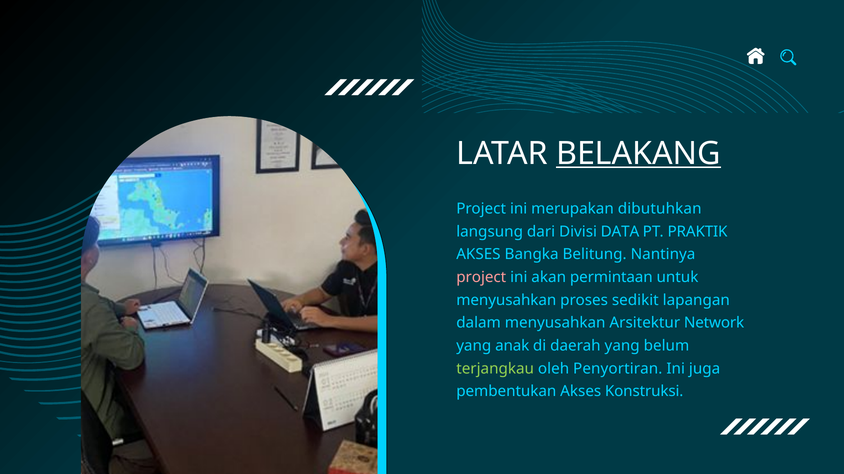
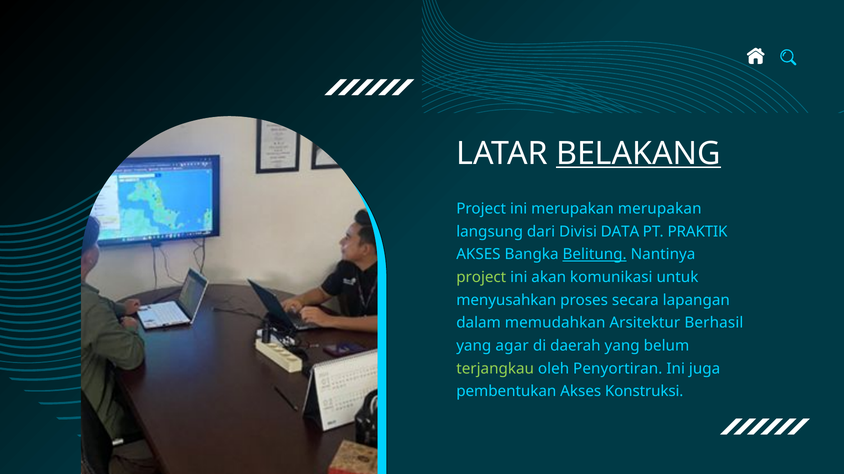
merupakan dibutuhkan: dibutuhkan -> merupakan (660, 209)
Belitung underline: none -> present (595, 255)
project colour: pink -> light green (481, 278)
permintaan: permintaan -> komunikasi (611, 278)
sedikit: sedikit -> secara (635, 301)
dalam menyusahkan: menyusahkan -> memudahkan (555, 323)
Network: Network -> Berhasil (714, 323)
anak: anak -> agar (512, 346)
